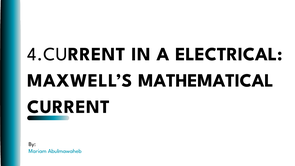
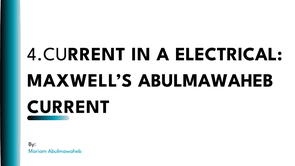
MAXWELL’S MATHEMATICAL: MATHEMATICAL -> ABULMAWAHEB (206, 80)
